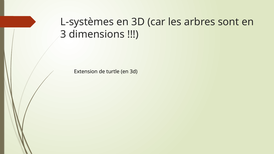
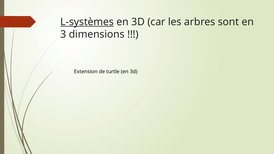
L-systèmes underline: none -> present (87, 22)
